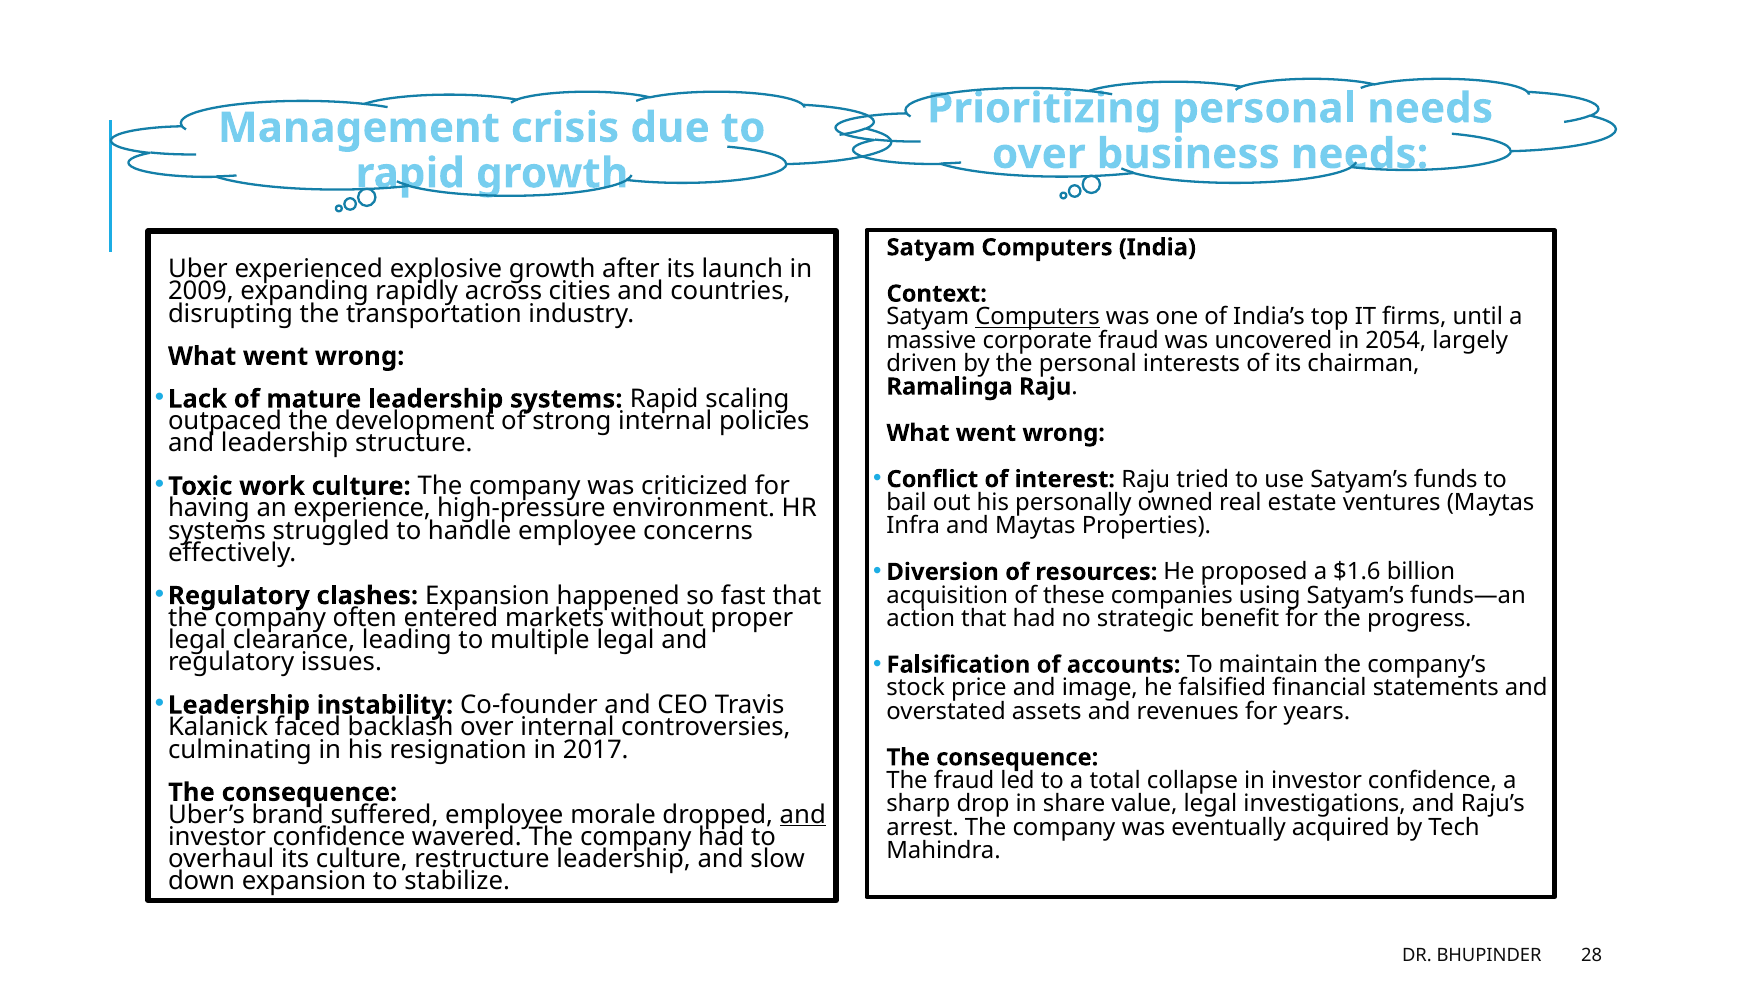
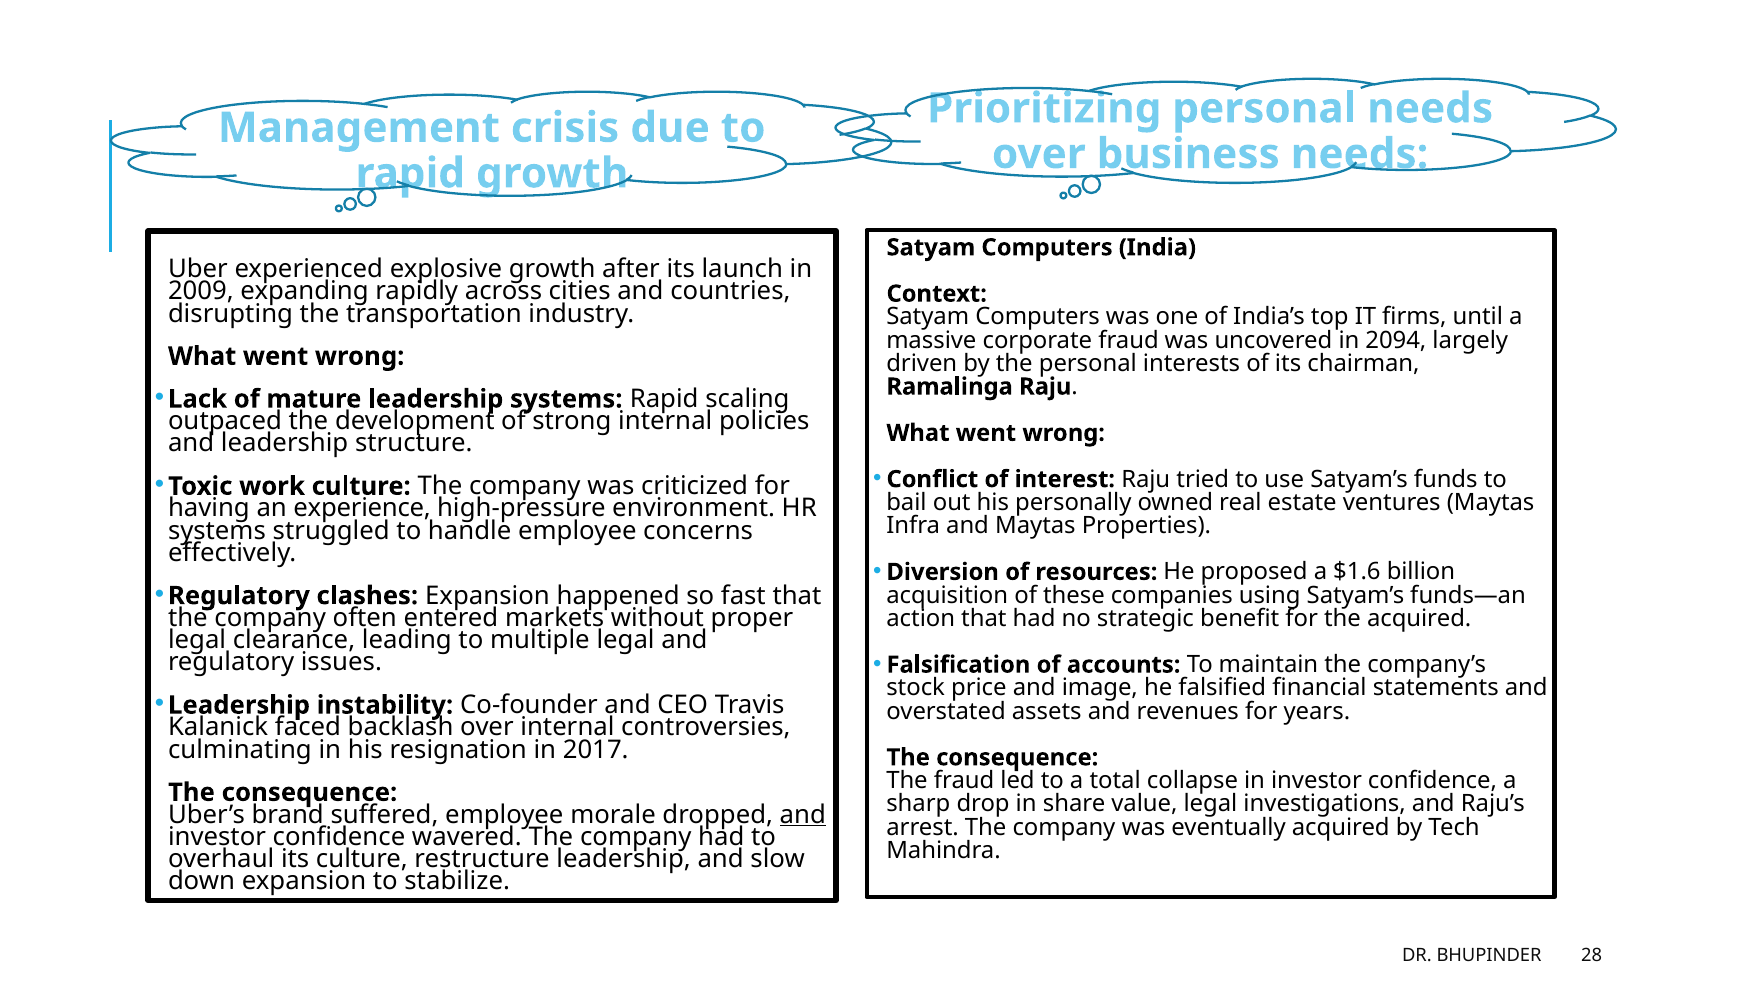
Computers underline: present -> none (1038, 317)
2054: 2054 -> 2094 (1396, 340)
the progress: progress -> acquired (1419, 619)
